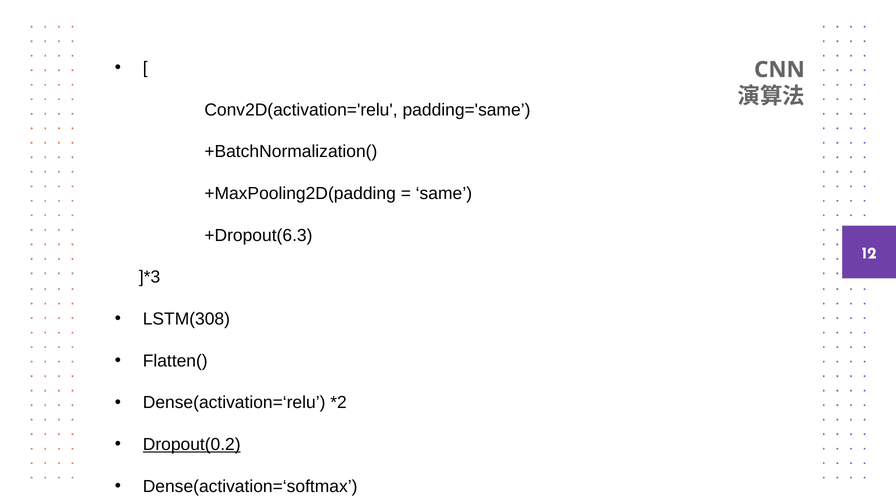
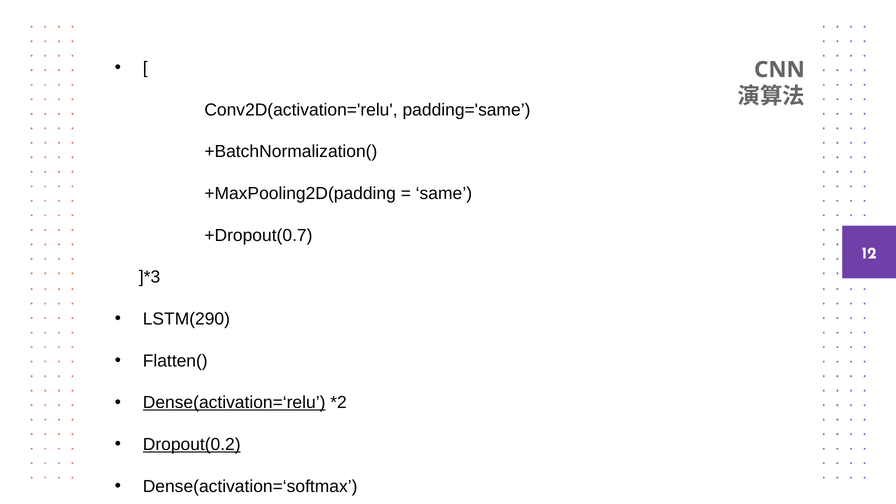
+Dropout(6.3: +Dropout(6.3 -> +Dropout(0.7 (258, 235)
LSTM(308: LSTM(308 -> LSTM(290 (186, 319)
Dense(activation=‘relu underline: none -> present (234, 403)
